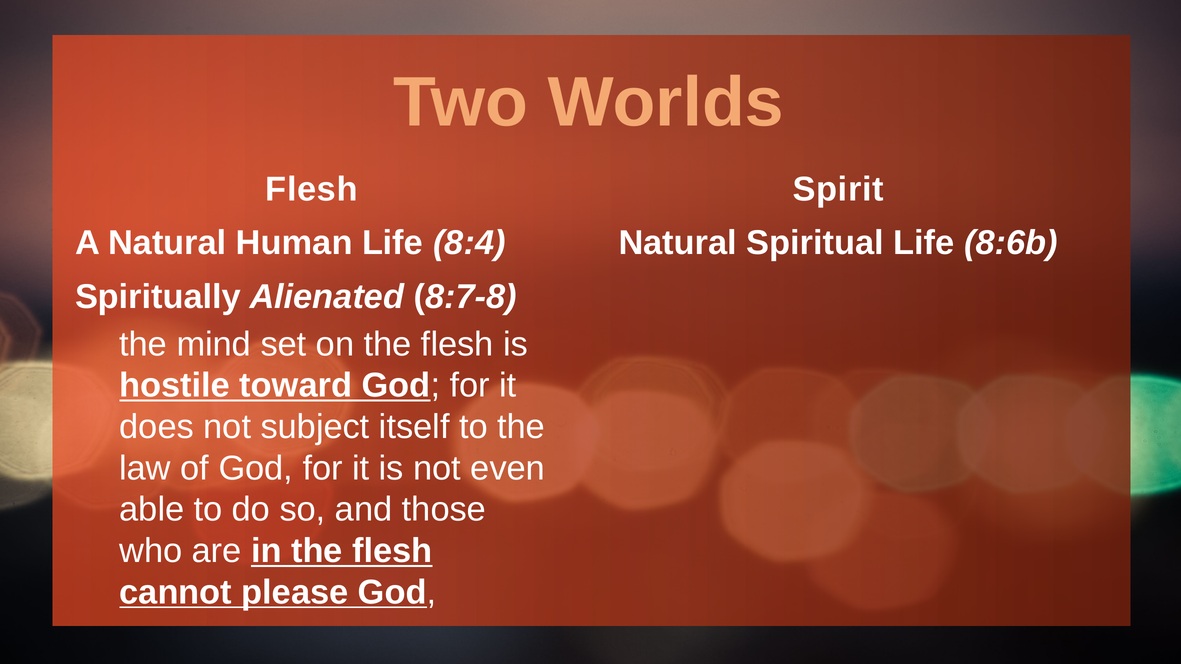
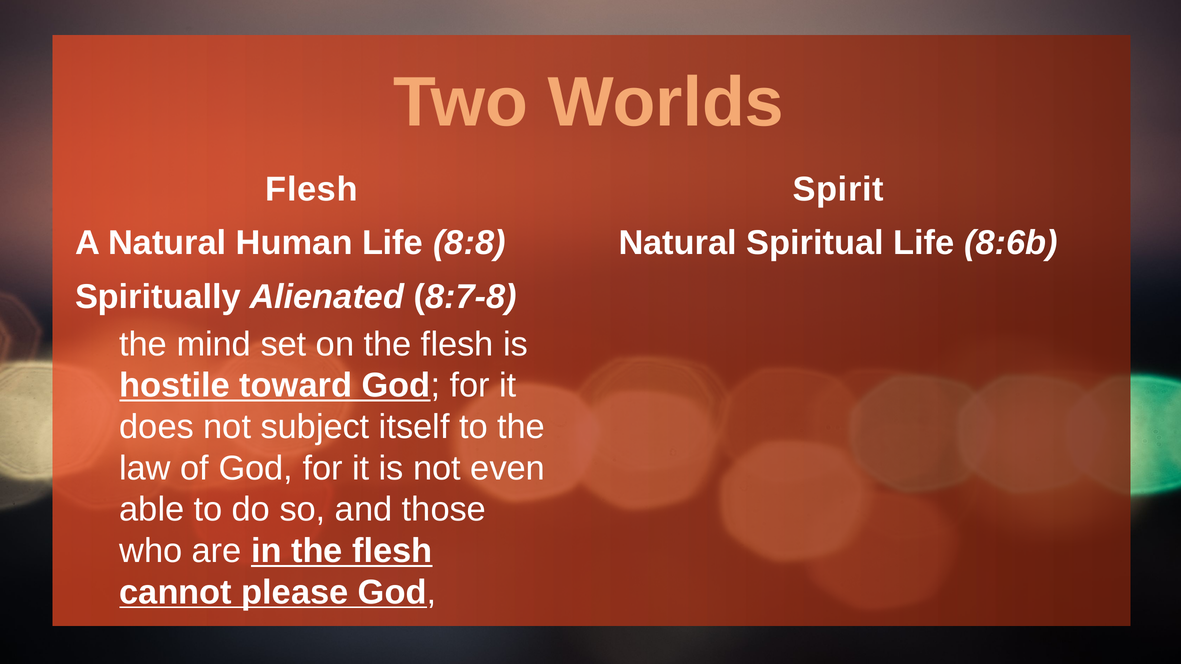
8:4: 8:4 -> 8:8 (469, 243)
